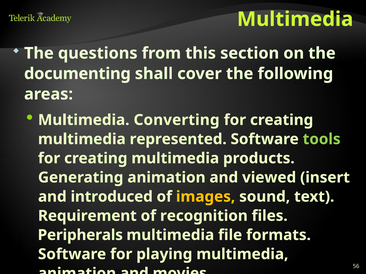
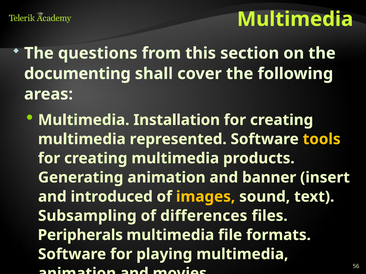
Converting: Converting -> Installation (177, 120)
tools colour: light green -> yellow (322, 139)
viewed: viewed -> banner (269, 178)
Requirement: Requirement -> Subsampling (87, 216)
recognition: recognition -> differences (204, 216)
